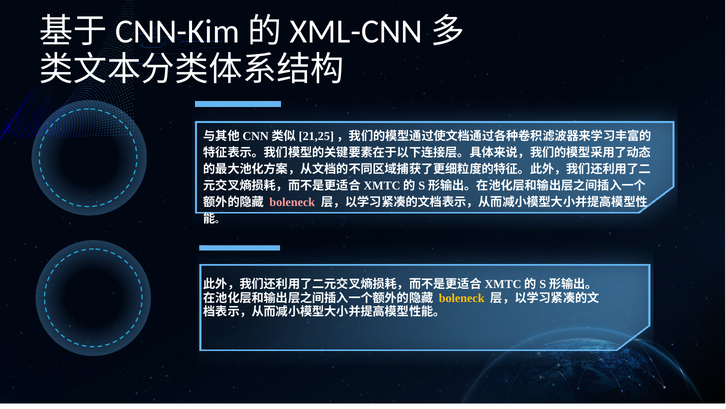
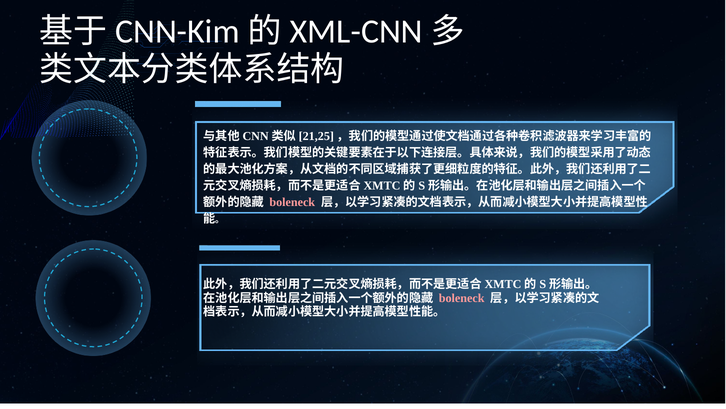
boleneck colour: yellow -> pink (462, 298)
